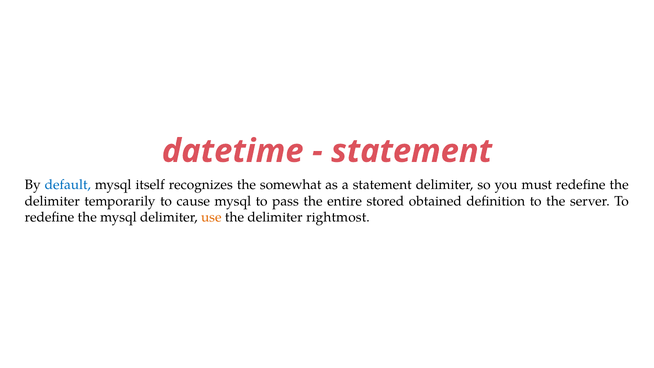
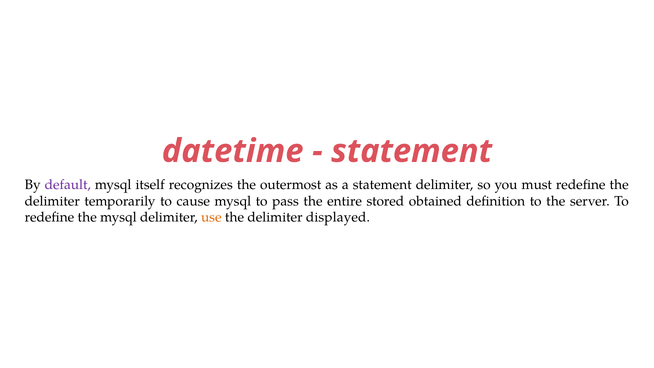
default colour: blue -> purple (68, 185)
somewhat: somewhat -> outermost (291, 185)
rightmost: rightmost -> displayed (338, 217)
